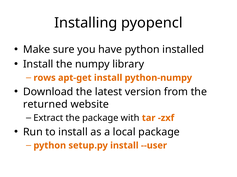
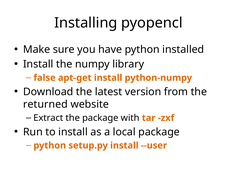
rows: rows -> false (45, 78)
